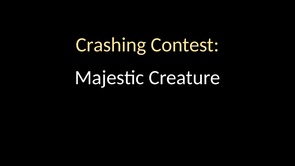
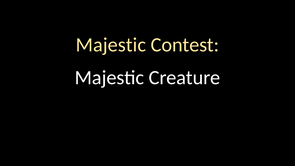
Crashing: Crashing -> Majestic (111, 45)
